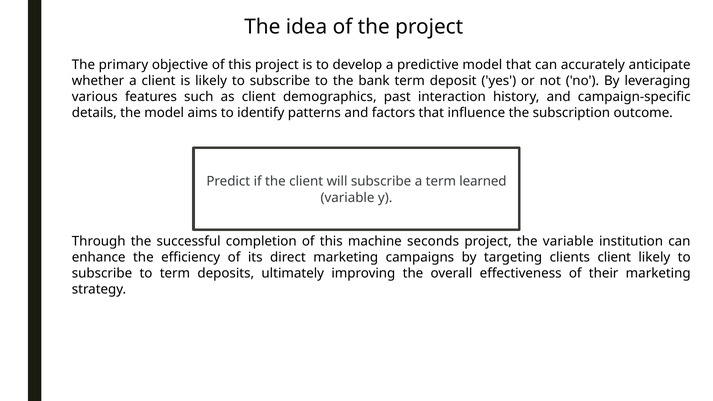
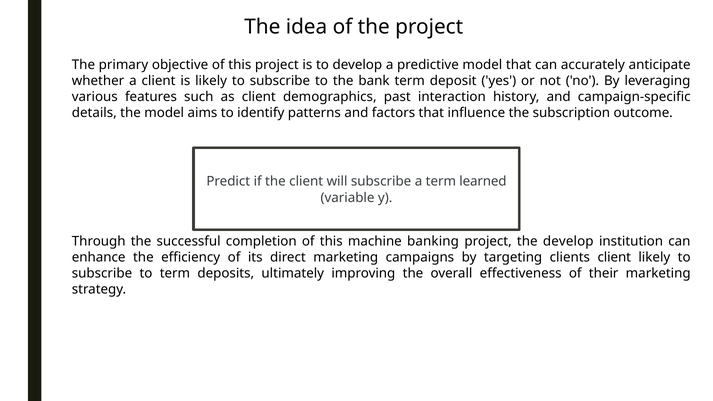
seconds: seconds -> banking (433, 241)
the variable: variable -> develop (568, 241)
